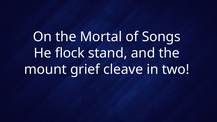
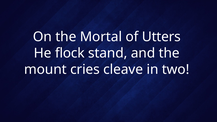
Songs: Songs -> Utters (161, 37)
grief: grief -> cries (85, 69)
